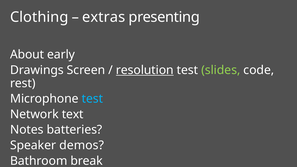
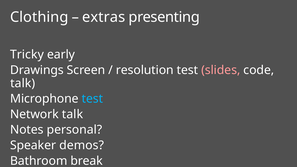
About: About -> Tricky (27, 55)
resolution underline: present -> none (145, 70)
slides colour: light green -> pink (221, 70)
rest: rest -> talk (23, 83)
Network text: text -> talk (73, 114)
batteries: batteries -> personal (74, 130)
